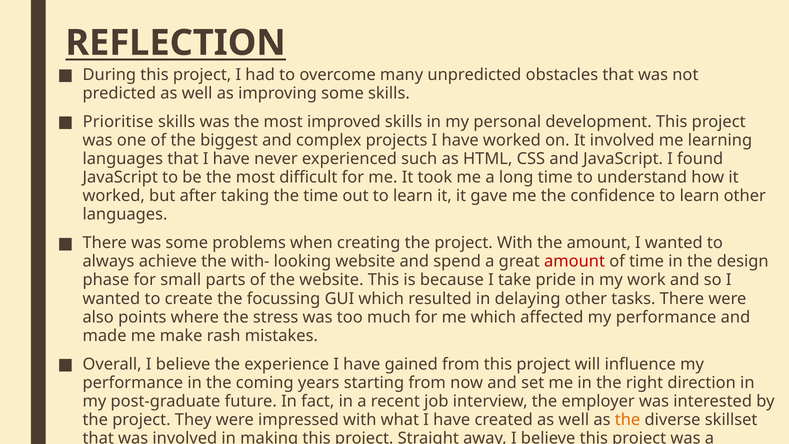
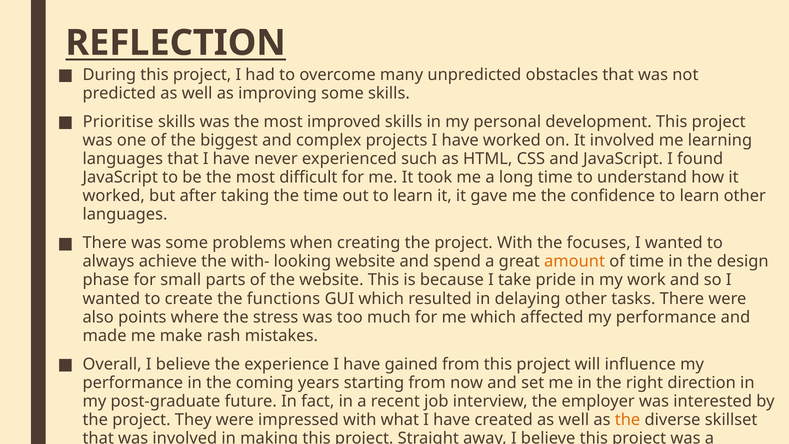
the amount: amount -> focuses (599, 243)
amount colour: red -> orange (575, 261)
focussing: focussing -> functions (284, 298)
